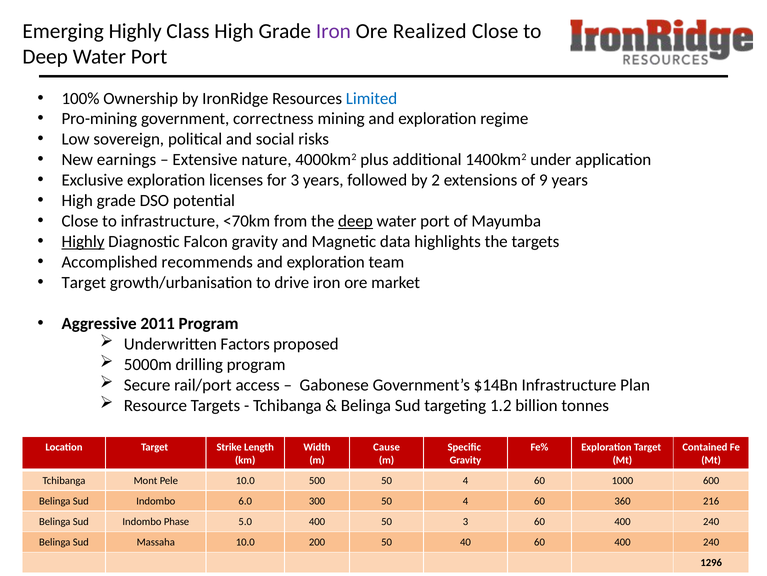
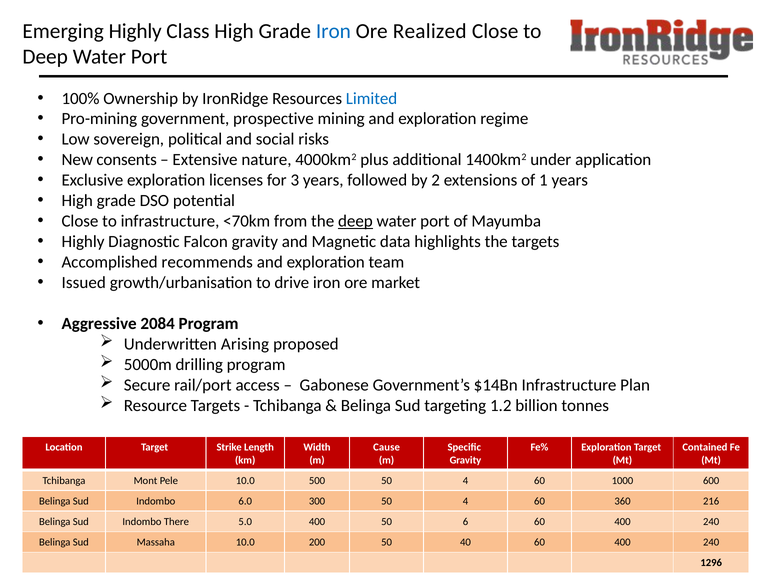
Iron colour: purple -> blue (333, 31)
correctness: correctness -> prospective (273, 119)
earnings: earnings -> consents (127, 160)
9: 9 -> 1 (543, 180)
Highly underline: present -> none (83, 241)
Target: Target -> Issued (84, 282)
2011: 2011 -> 2084 (158, 323)
Factors: Factors -> Arising (245, 344)
Phase: Phase -> There (176, 521)
50 3: 3 -> 6 (465, 521)
